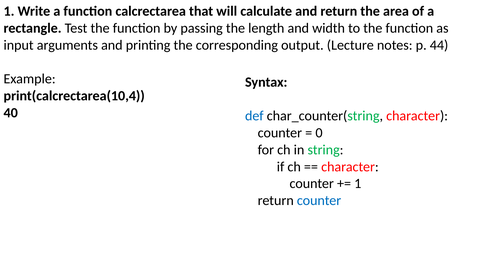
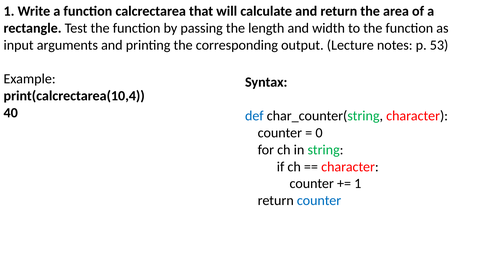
44: 44 -> 53 (439, 45)
